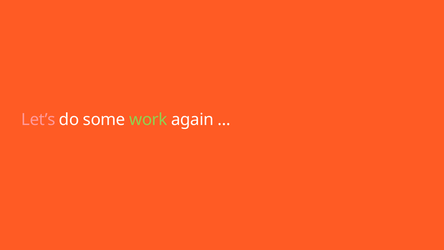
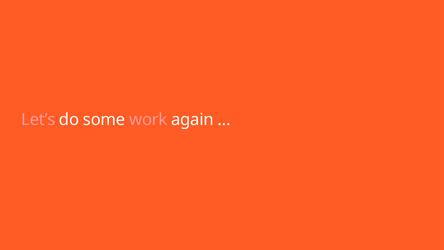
work colour: light green -> pink (148, 120)
